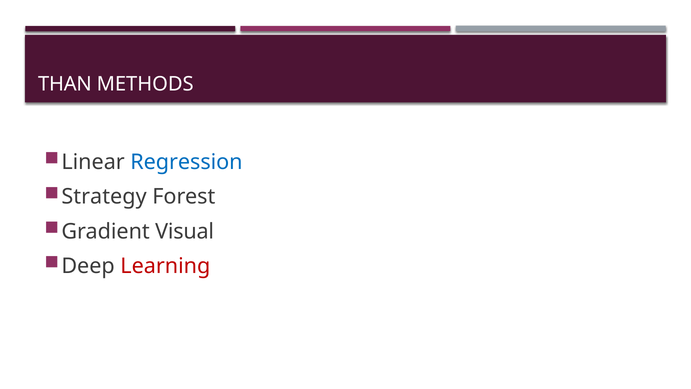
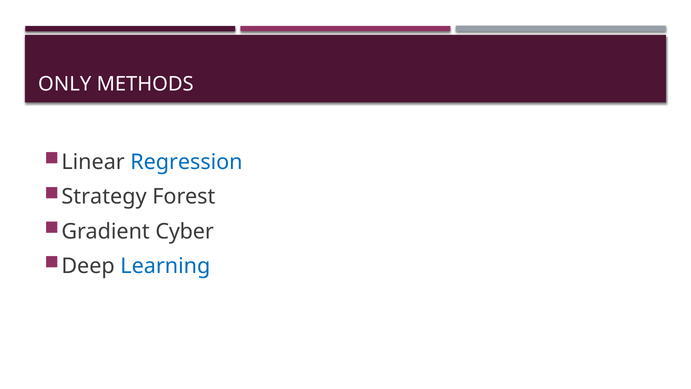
THAN: THAN -> ONLY (65, 84)
Visual: Visual -> Cyber (185, 231)
Learning colour: red -> blue (165, 266)
